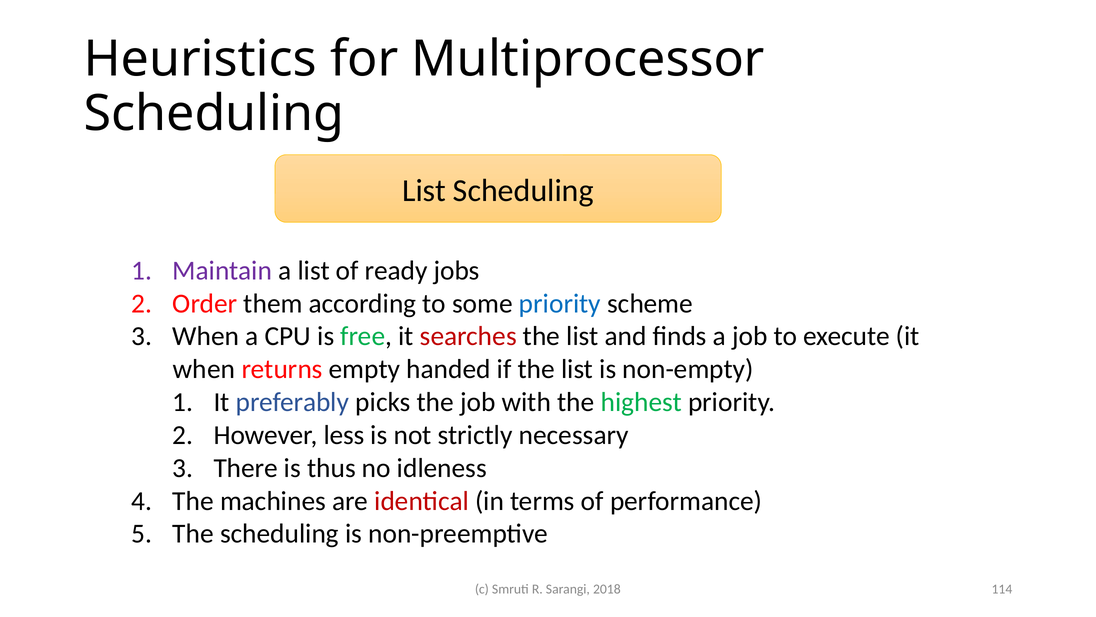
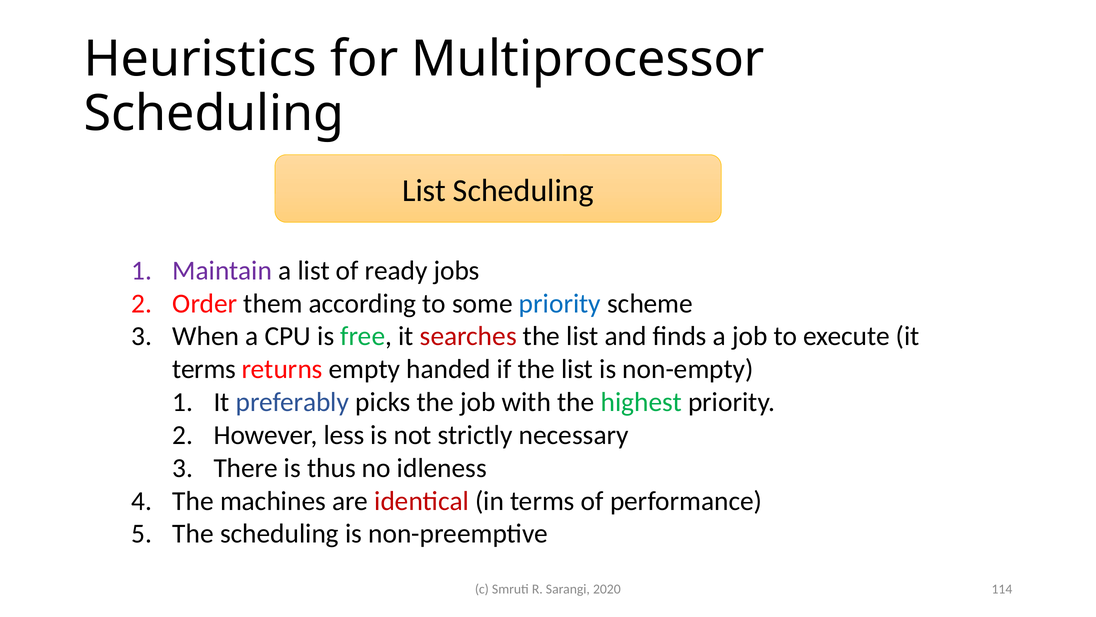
when: when -> terms (204, 369)
2018: 2018 -> 2020 (607, 589)
